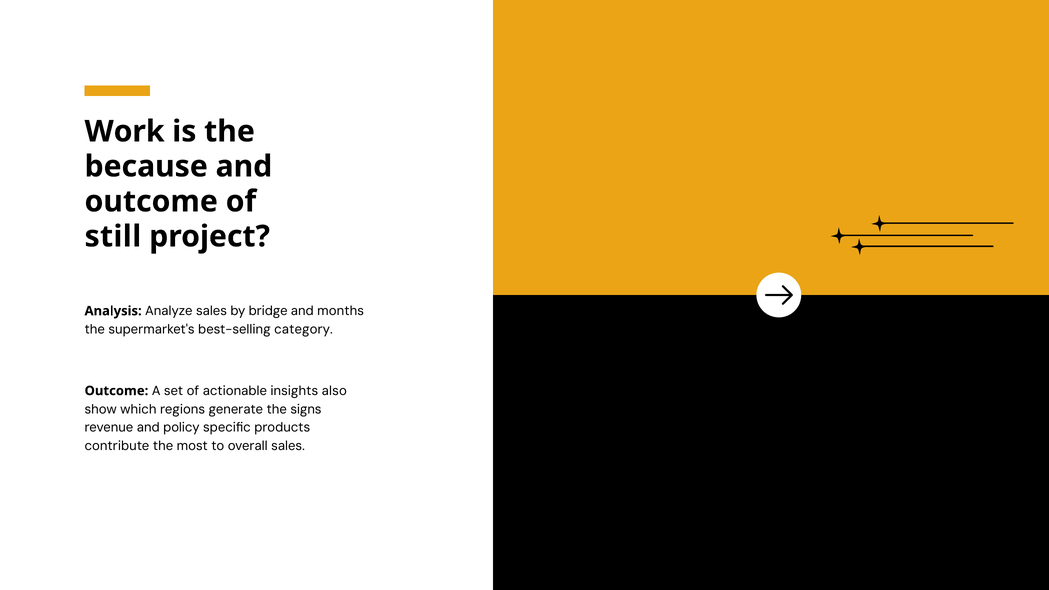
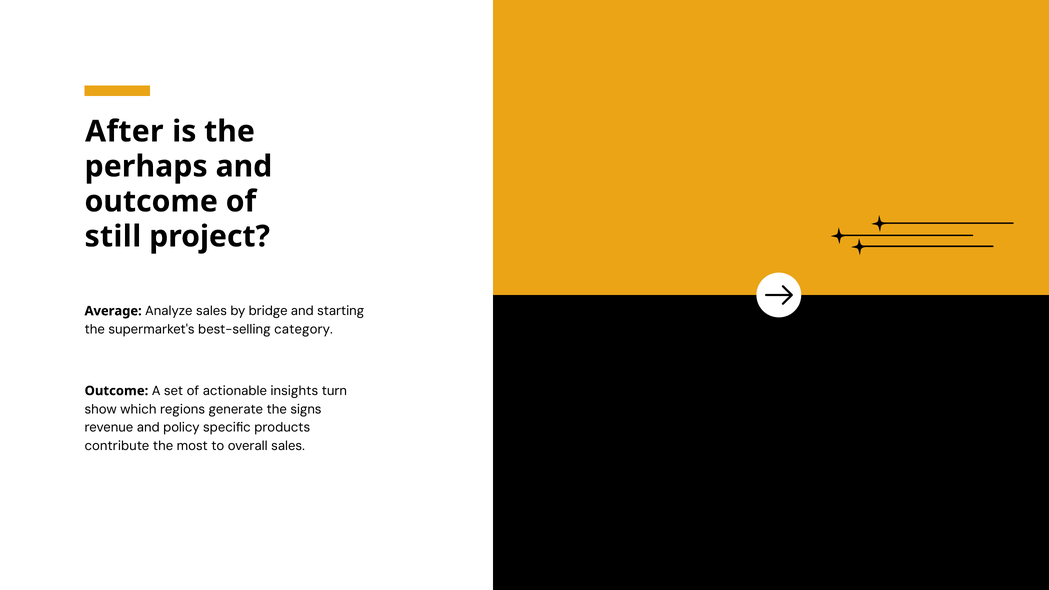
Work: Work -> After (124, 131)
because: because -> perhaps (146, 166)
Analysis: Analysis -> Average (113, 311)
months: months -> starting (341, 311)
also: also -> turn (334, 391)
